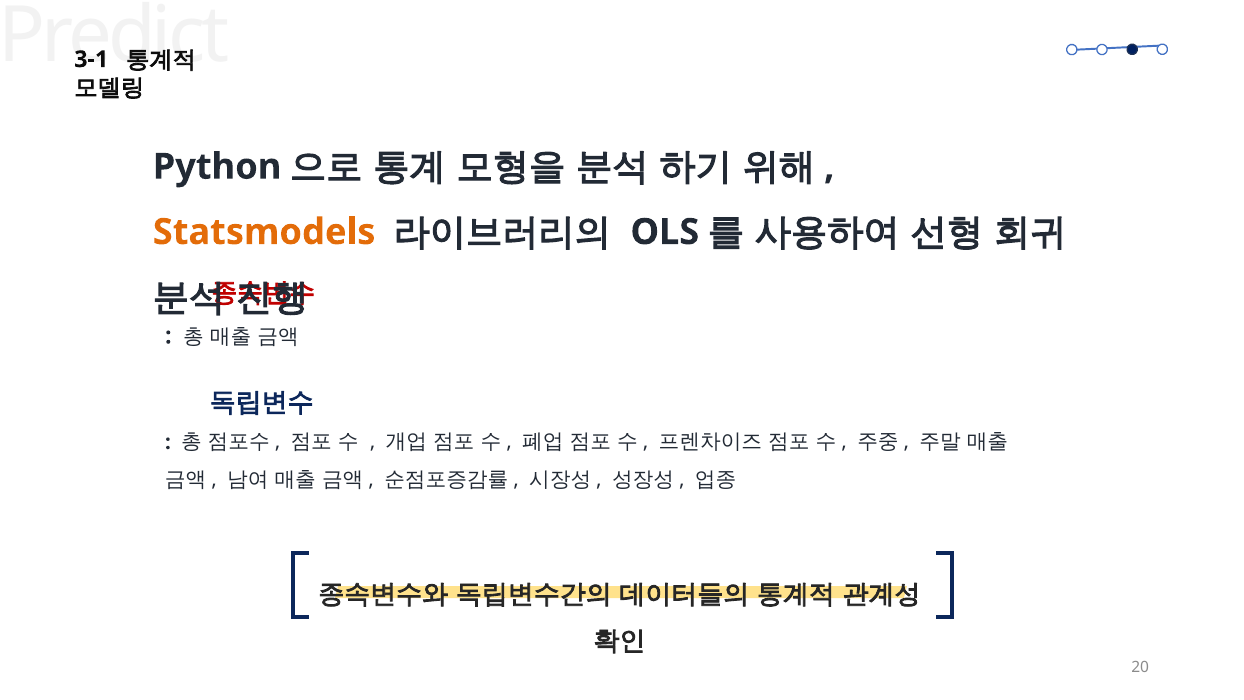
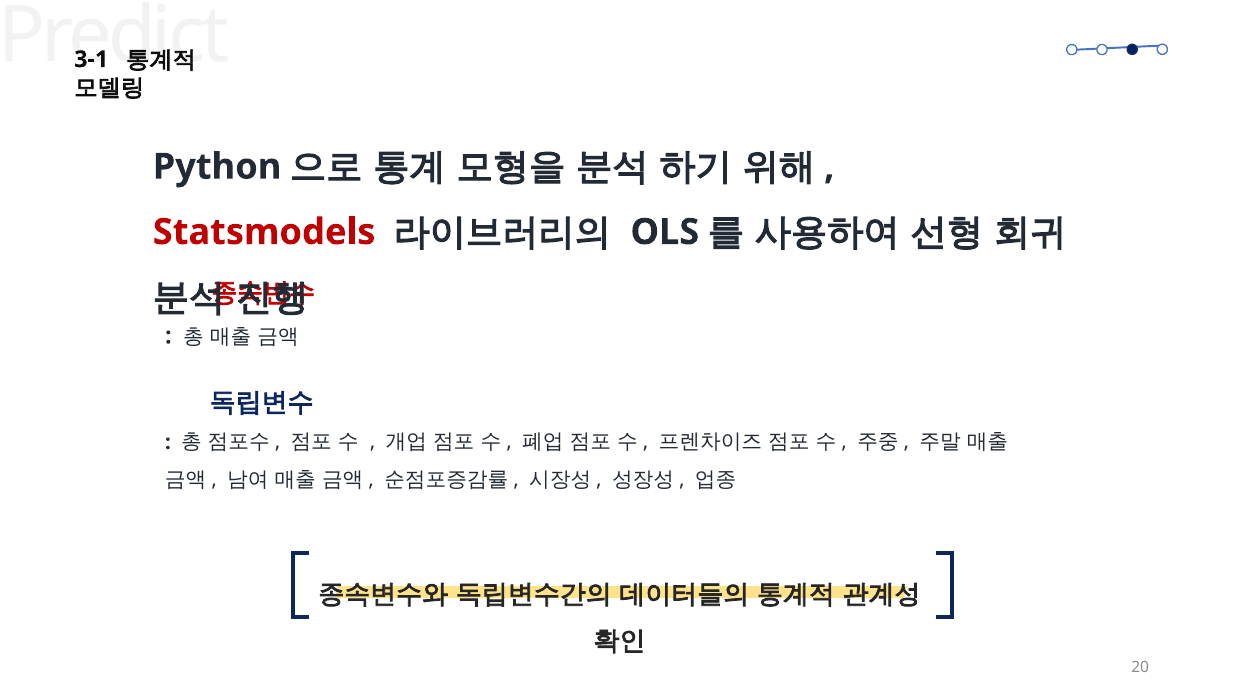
Statsmodels colour: orange -> red (264, 232)
